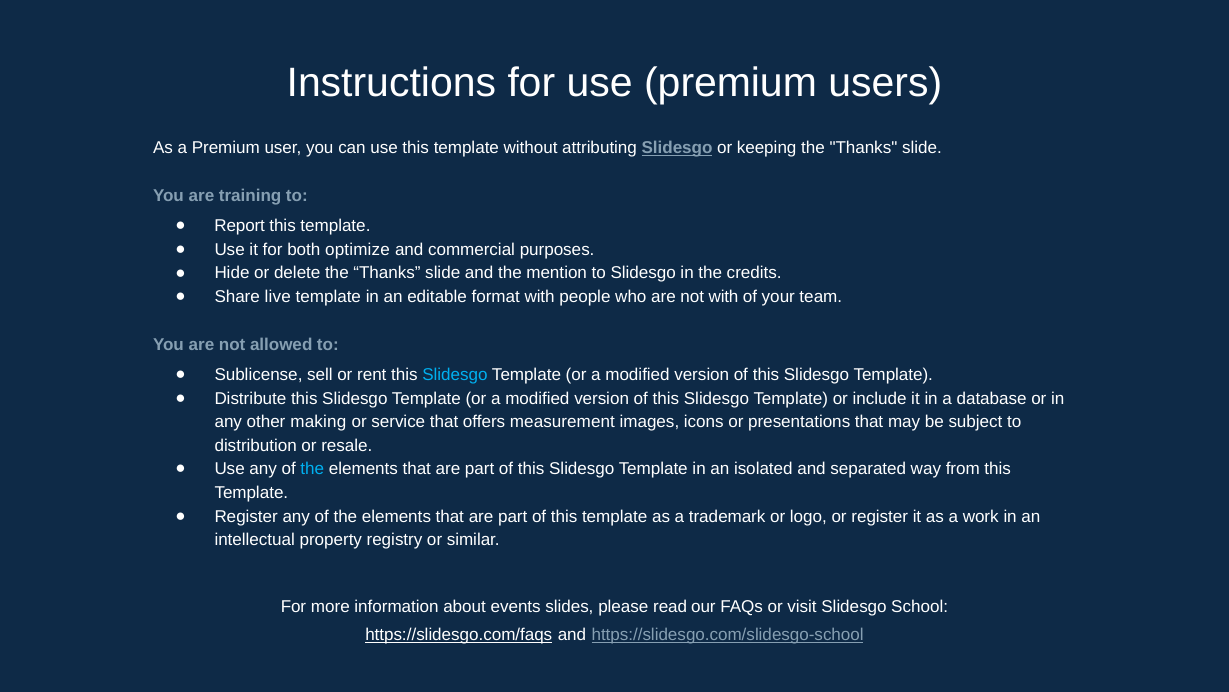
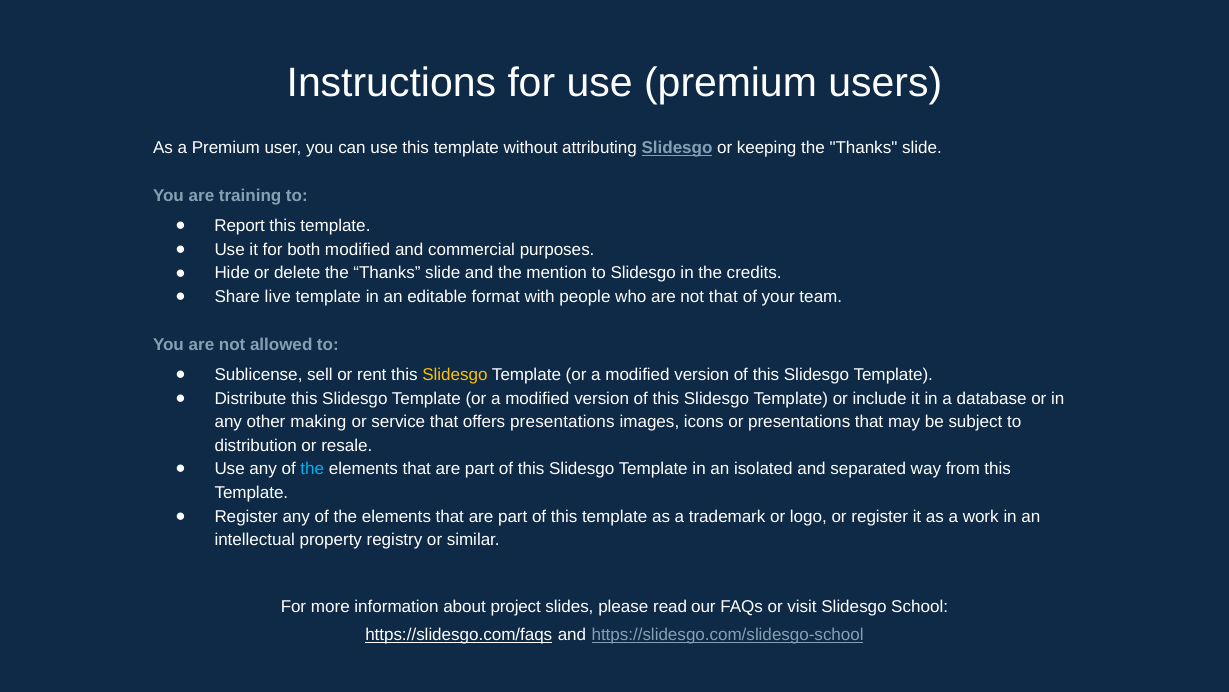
both optimize: optimize -> modified (358, 250)
not with: with -> that (723, 297)
Slidesgo colour: light blue -> yellow (455, 374)
offers measurement: measurement -> presentations (562, 422)
events: events -> project (516, 607)
